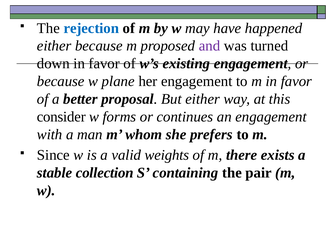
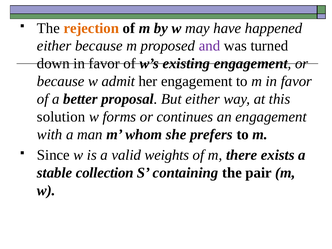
rejection colour: blue -> orange (91, 28)
plane: plane -> admit (118, 81)
consider: consider -> solution (61, 117)
